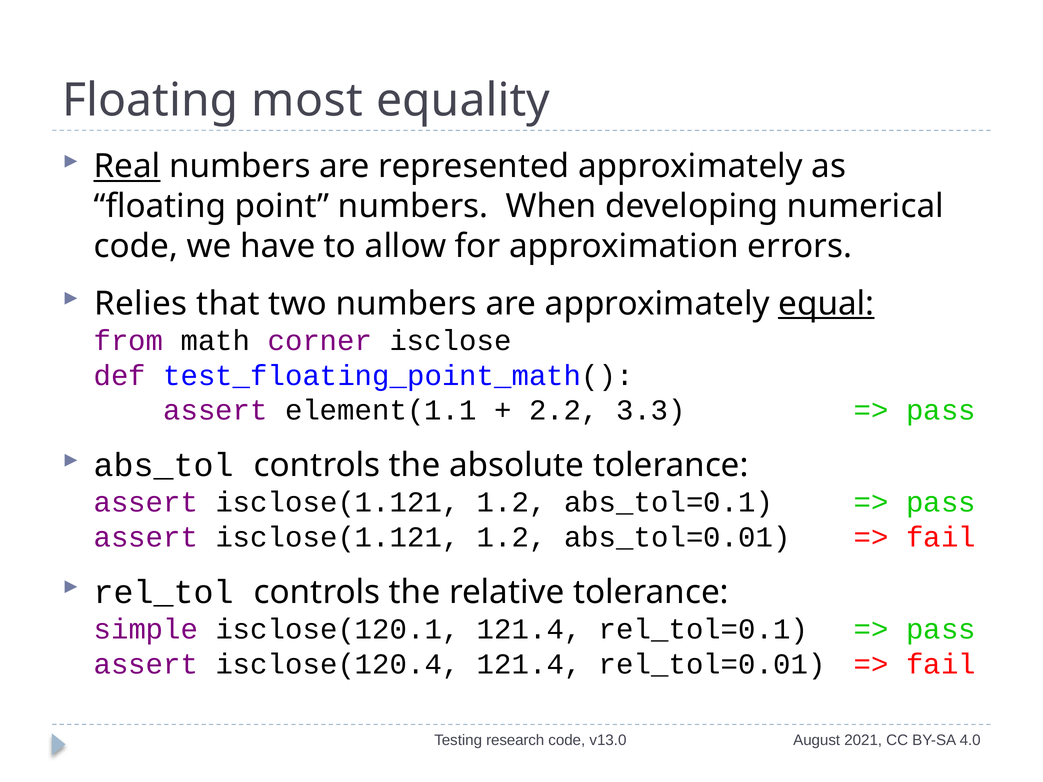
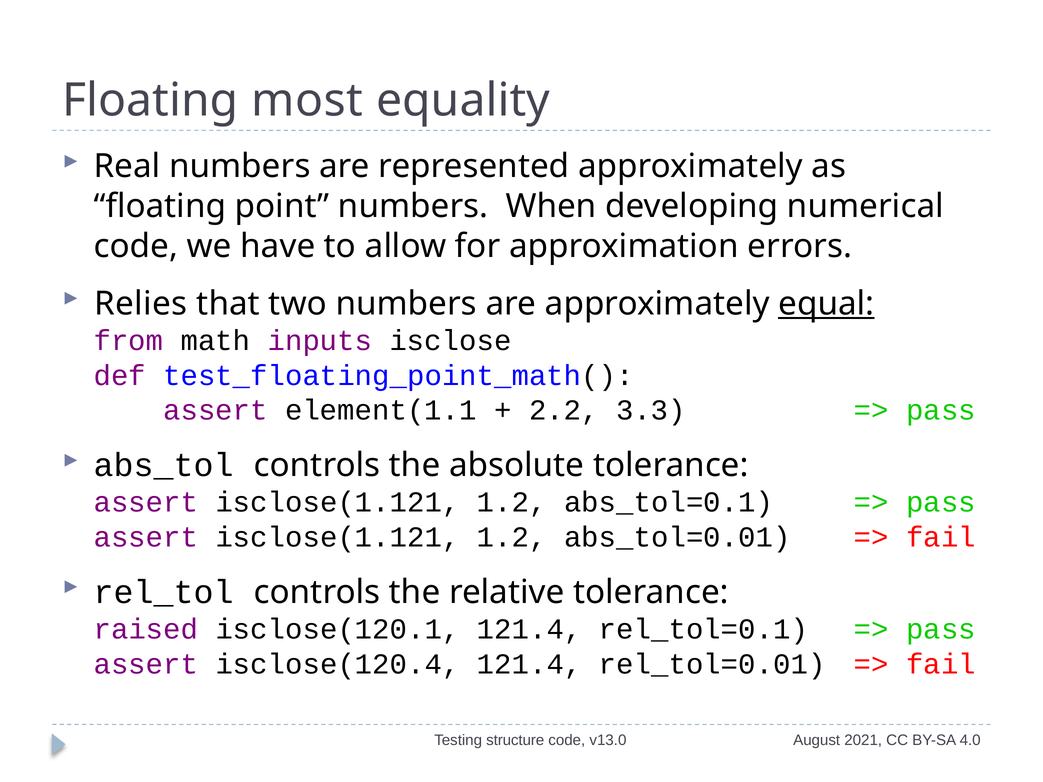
Real underline: present -> none (127, 167)
corner: corner -> inputs (320, 341)
simple: simple -> raised (146, 629)
research: research -> structure (515, 740)
